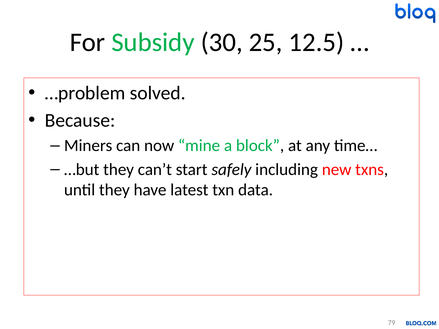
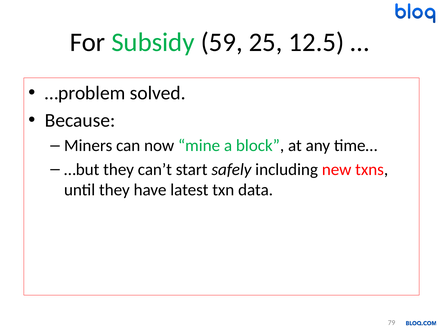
30: 30 -> 59 (222, 42)
